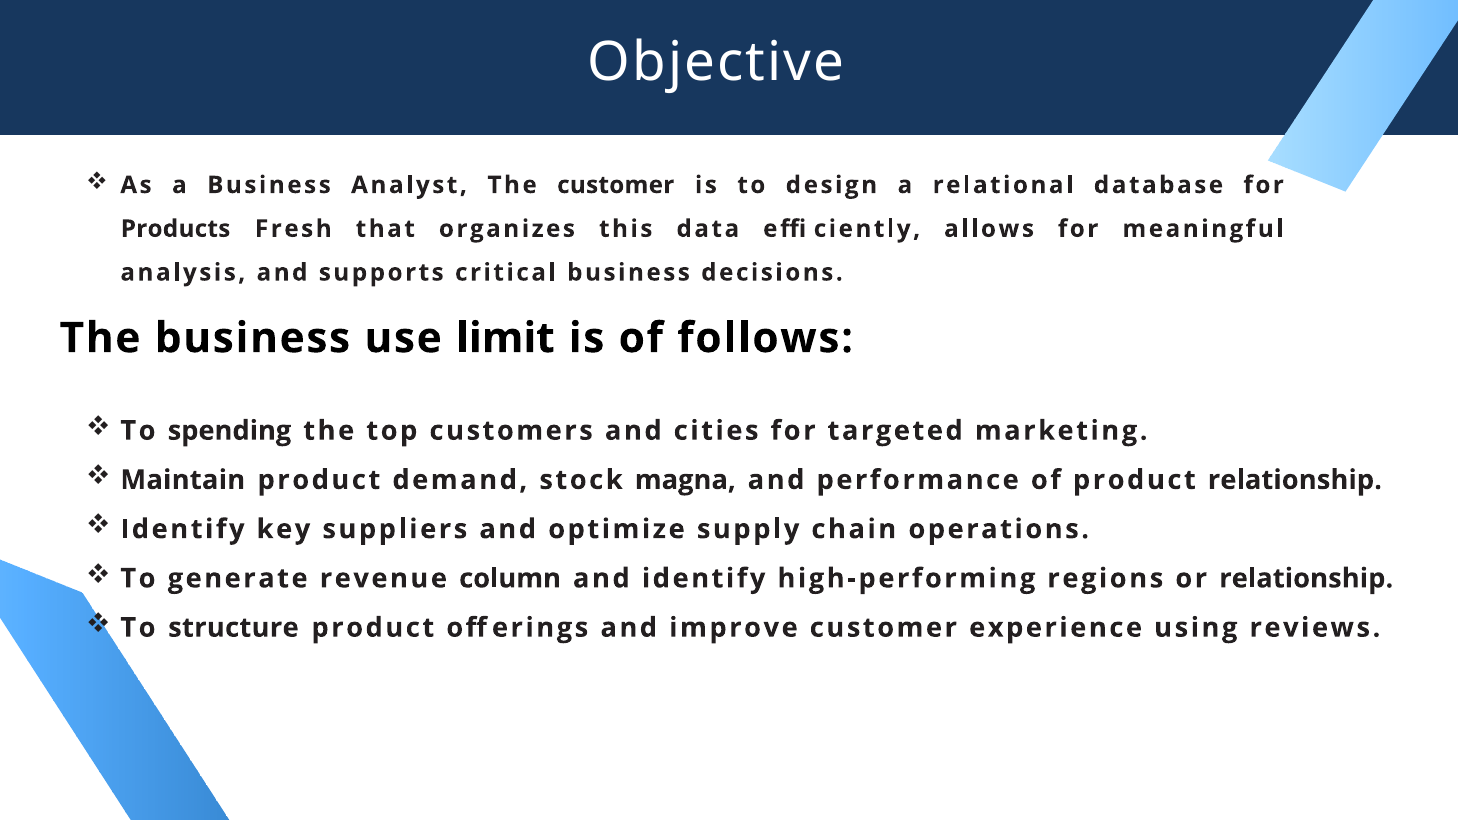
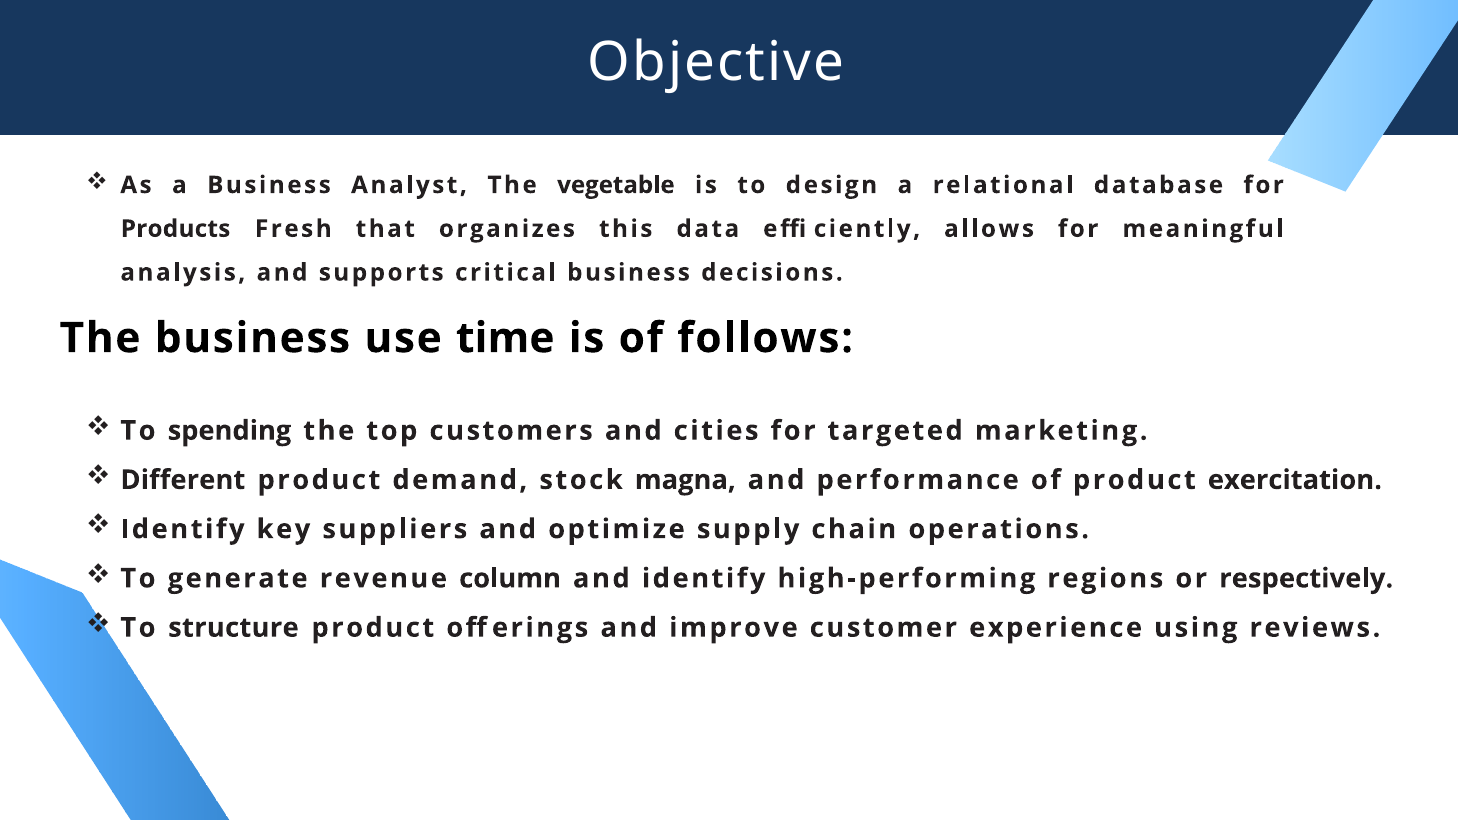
The customer: customer -> vegetable (616, 185)
limit: limit -> time (505, 338)
Maintain: Maintain -> Different (183, 480)
product relationship: relationship -> exercitation (1295, 480)
or relationship: relationship -> respectively (1306, 579)
